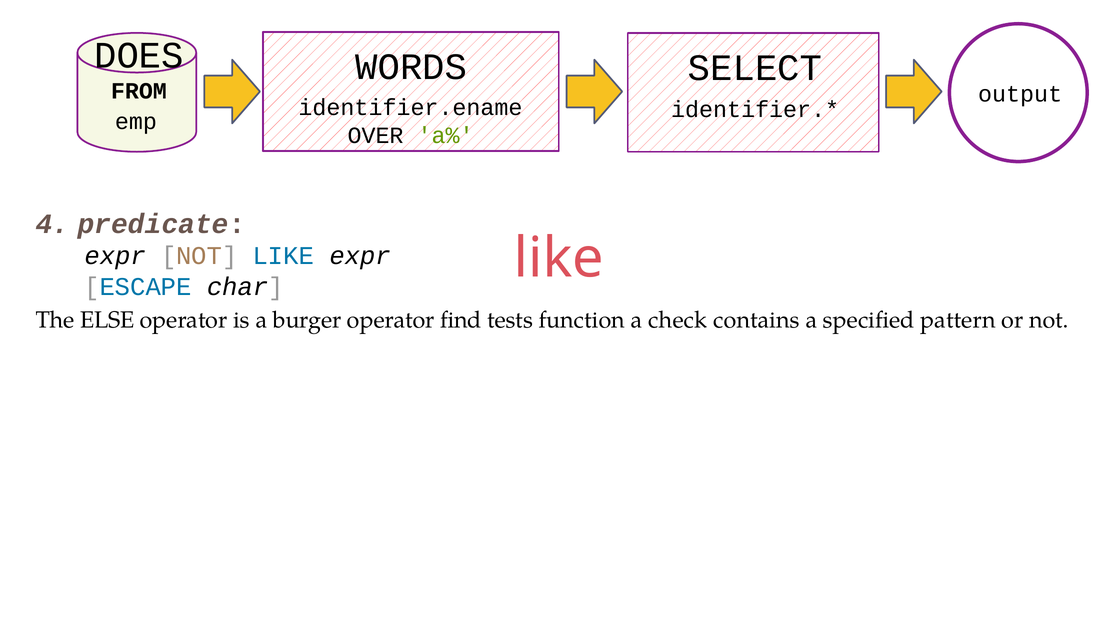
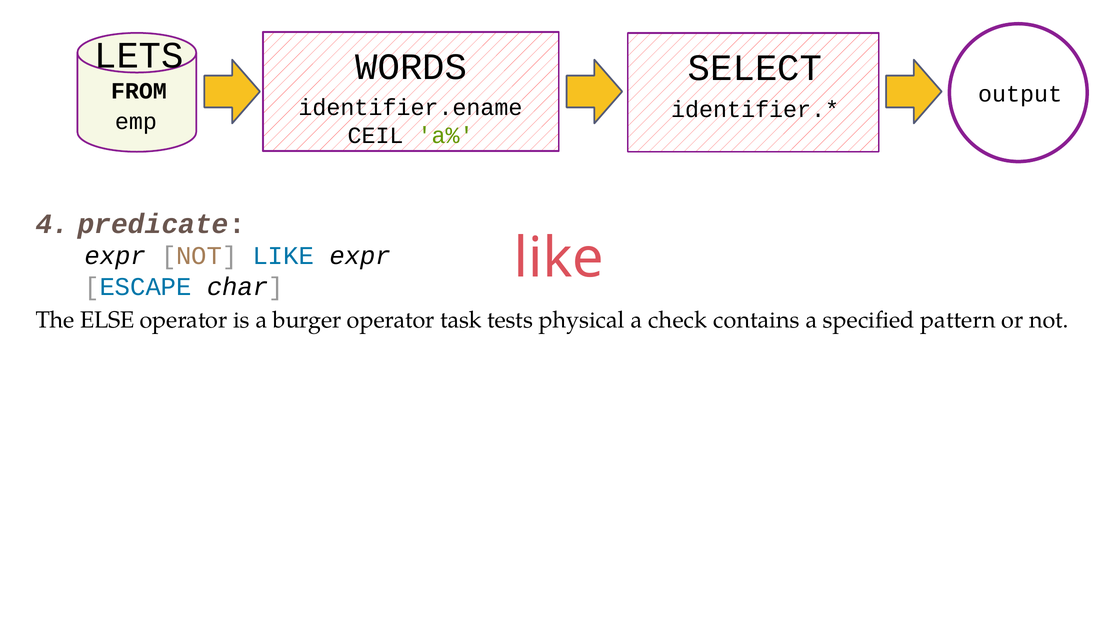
DOES: DOES -> LETS (139, 55)
OVER: OVER -> CEIL (376, 136)
find: find -> task (461, 320)
function: function -> physical (582, 320)
